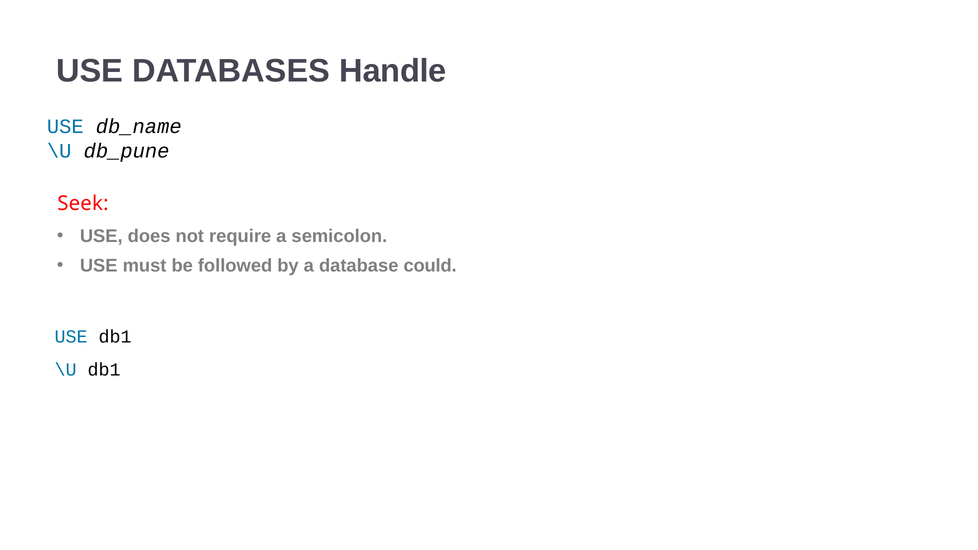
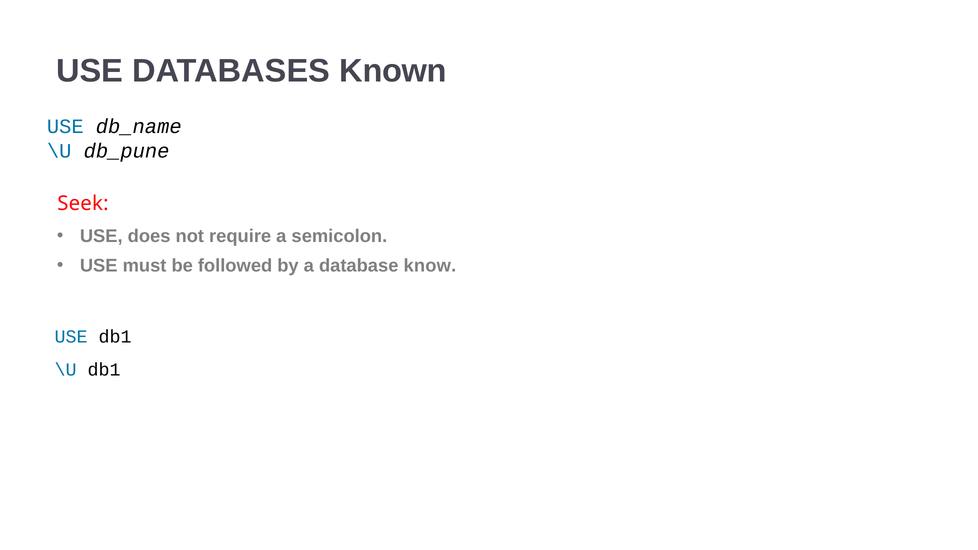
Handle: Handle -> Known (393, 71)
could: could -> know (430, 266)
